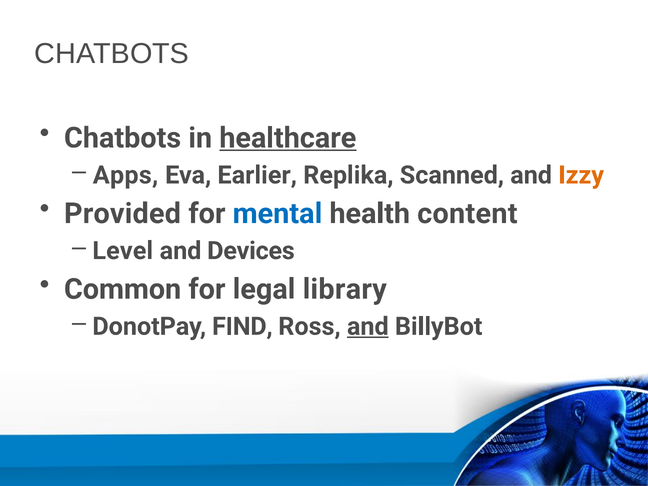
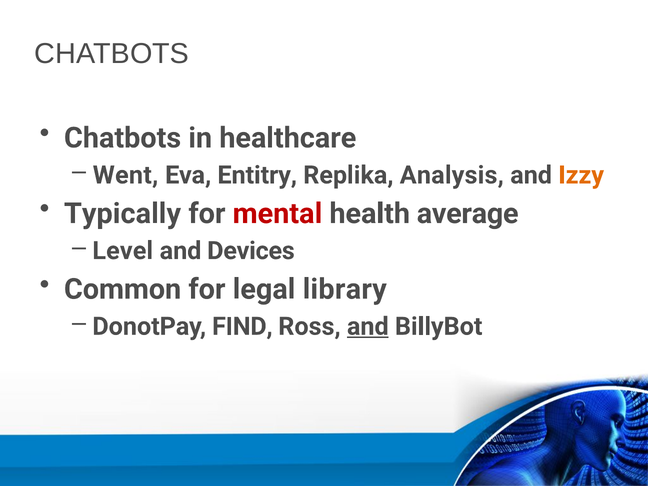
healthcare underline: present -> none (288, 138)
Apps: Apps -> Went (125, 175)
Earlier: Earlier -> Entitry (257, 175)
Scanned: Scanned -> Analysis (452, 175)
Provided: Provided -> Typically (123, 214)
mental colour: blue -> red (277, 214)
content: content -> average (468, 214)
